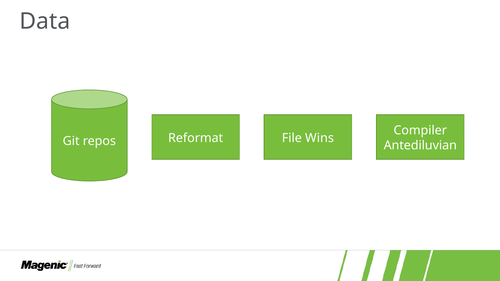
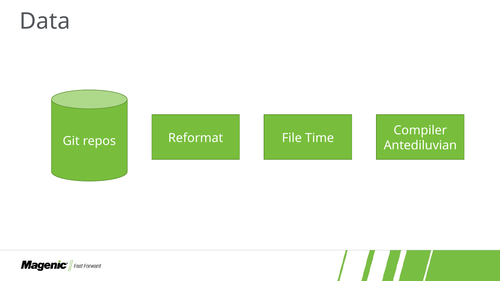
Wins: Wins -> Time (320, 138)
